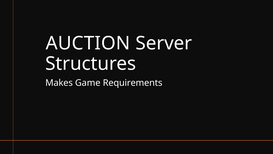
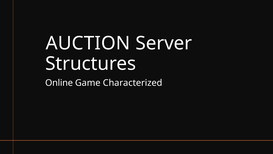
Makes: Makes -> Online (59, 83)
Requirements: Requirements -> Characterized (133, 83)
